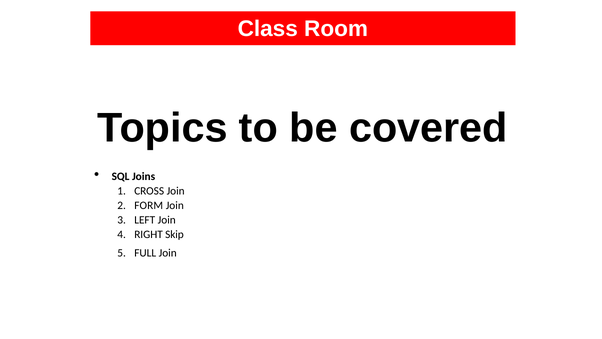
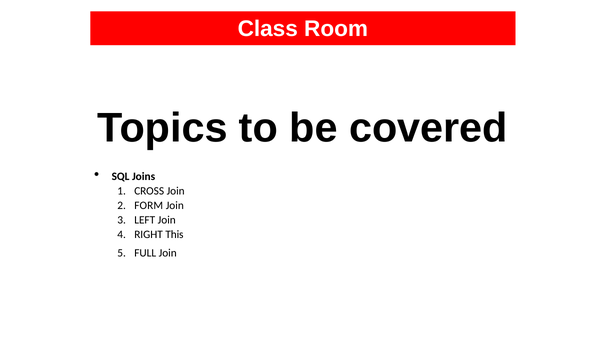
Skip: Skip -> This (174, 234)
